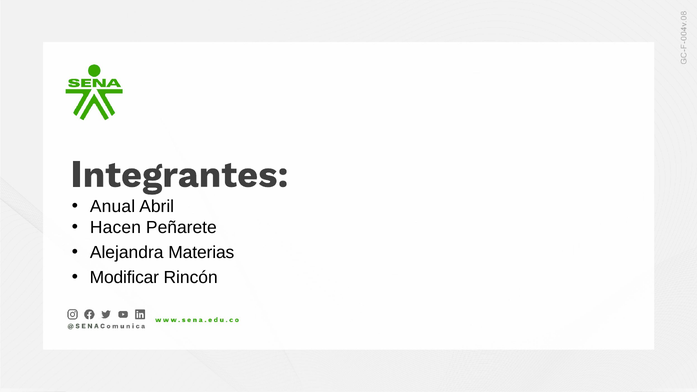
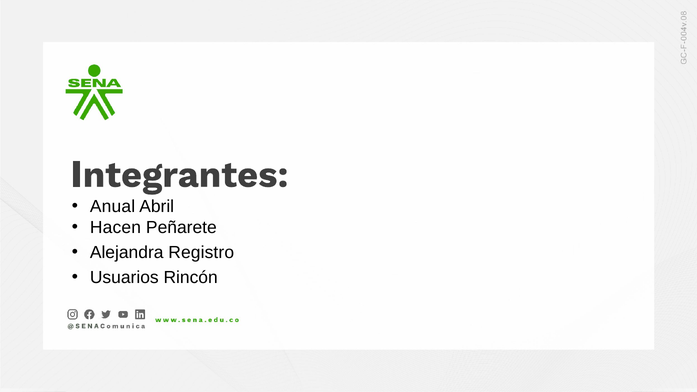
Materias: Materias -> Registro (201, 252)
Modificar: Modificar -> Usuarios (124, 277)
